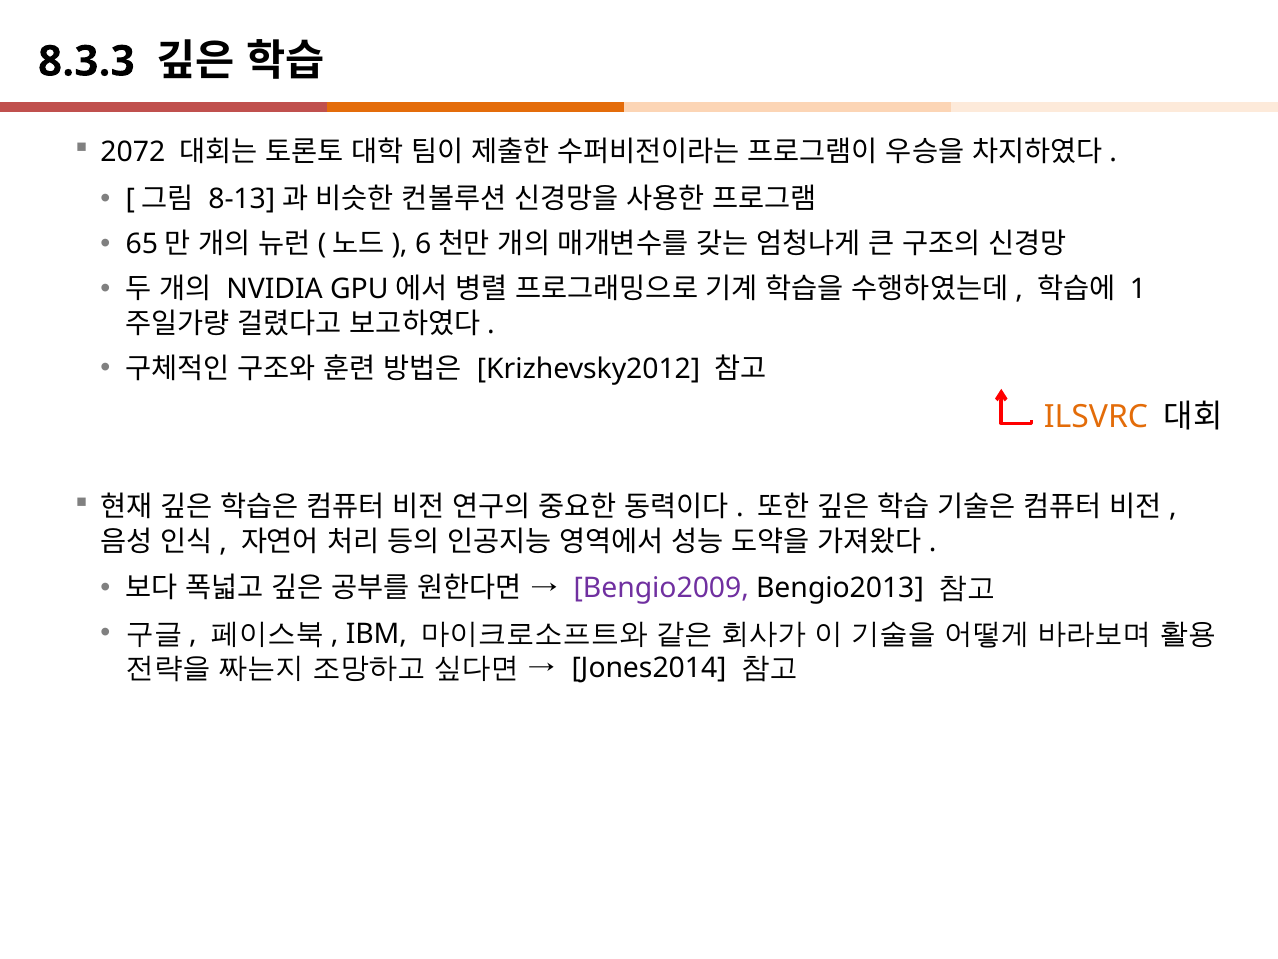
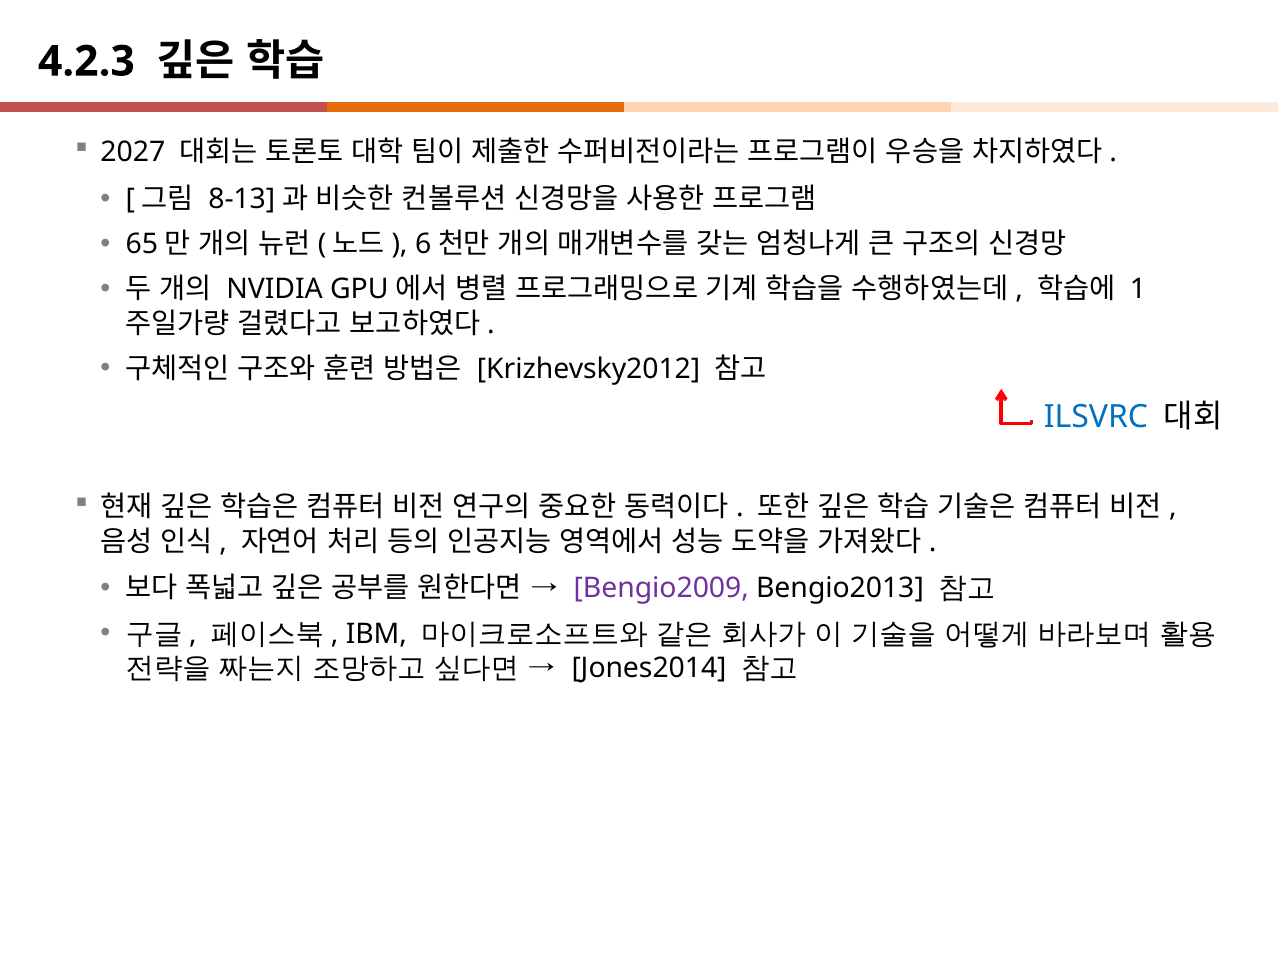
8.3.3: 8.3.3 -> 4.2.3 (86, 61)
2072: 2072 -> 2027 (133, 152)
ILSVRC colour: orange -> blue (1096, 416)
